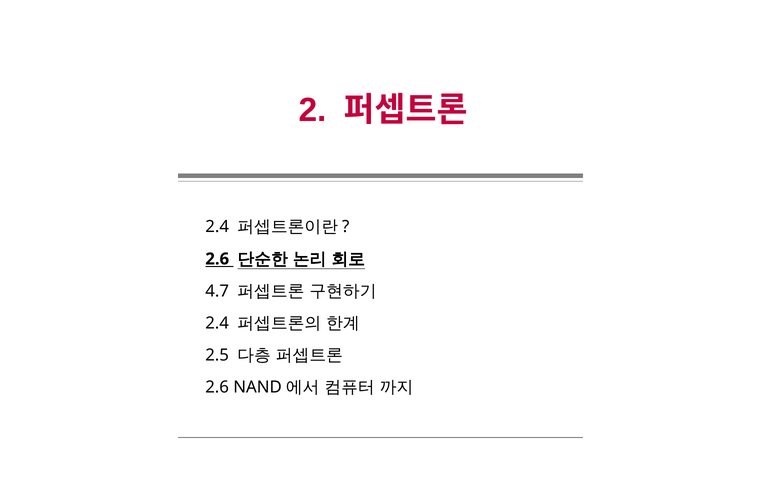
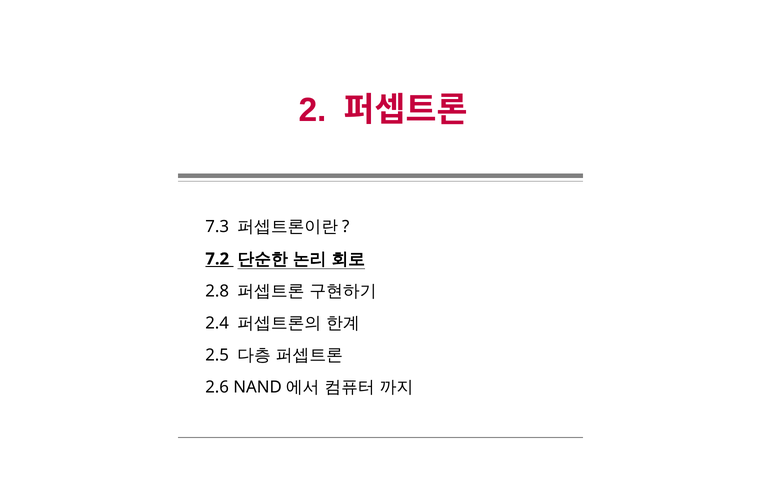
2.4: 2.4 -> 7.3 (217, 227)
2.6: 2.6 -> 7.2 (217, 259)
4.7: 4.7 -> 2.8 (217, 291)
